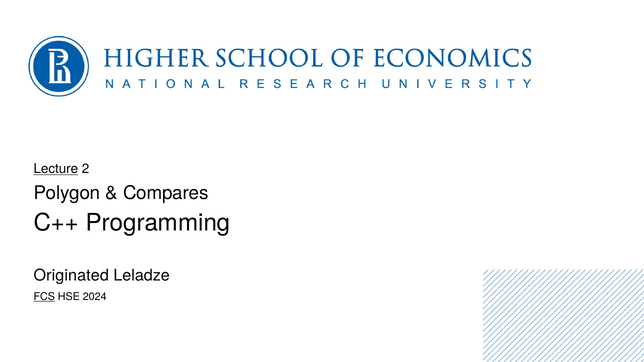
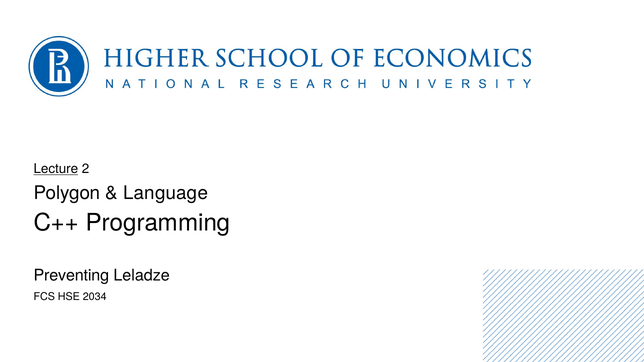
Compares: Compares -> Language (166, 193)
Originated: Originated -> Preventing (71, 276)
FCS underline: present -> none (44, 297)
2024: 2024 -> 2034 (95, 297)
